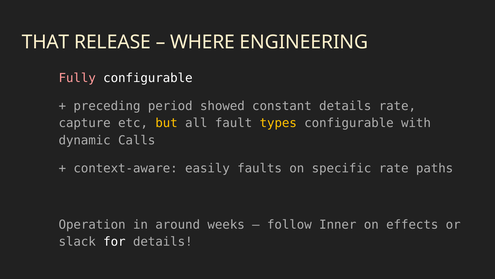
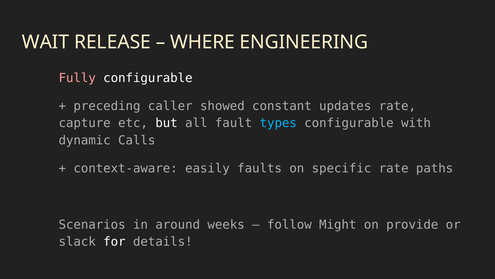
THAT: THAT -> WAIT (45, 42)
period: period -> caller (170, 106)
constant details: details -> updates (345, 106)
but colour: yellow -> white (167, 123)
types colour: yellow -> light blue (278, 123)
Operation: Operation -> Scenarios (92, 224)
Inner: Inner -> Might (338, 224)
effects: effects -> provide (412, 224)
